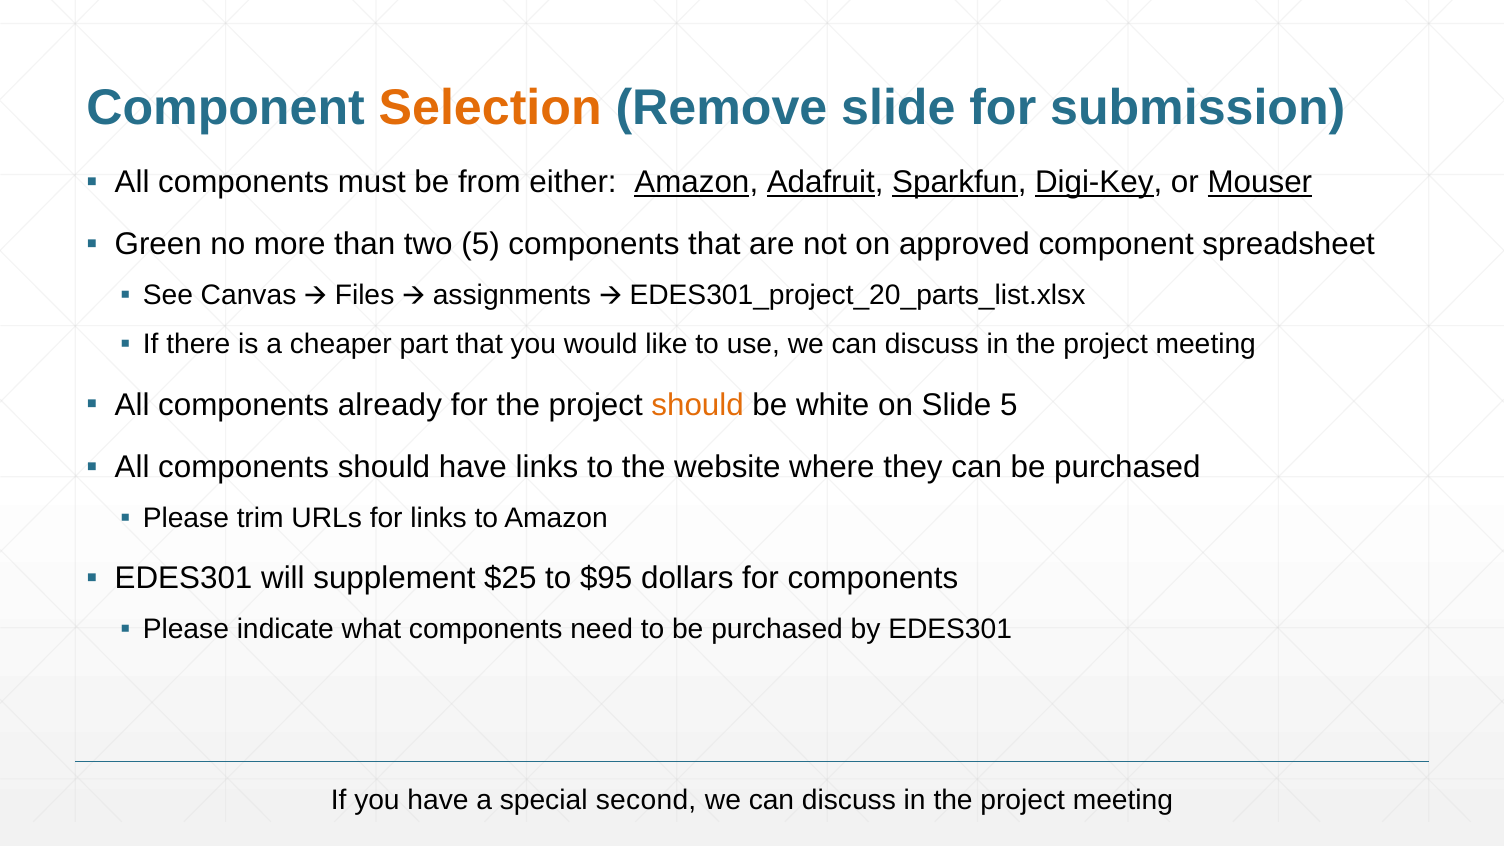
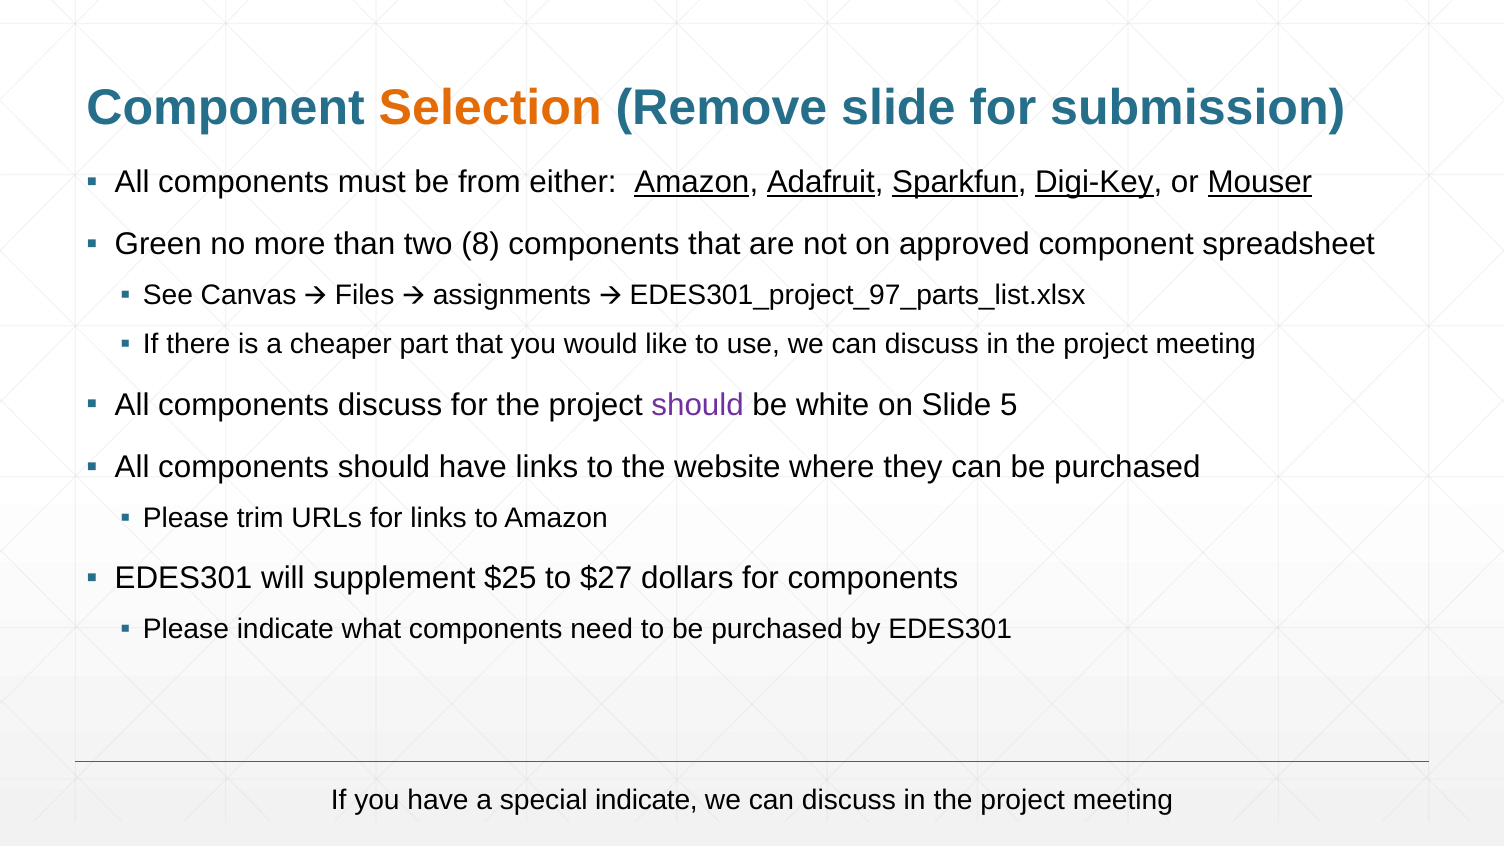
two 5: 5 -> 8 (481, 244)
EDES301_project_20_parts_list.xlsx: EDES301_project_20_parts_list.xlsx -> EDES301_project_97_parts_list.xlsx (857, 295)
components already: already -> discuss (390, 405)
should colour: orange -> purple (698, 405)
$95: $95 -> $27 (606, 578)
special second: second -> indicate (646, 800)
